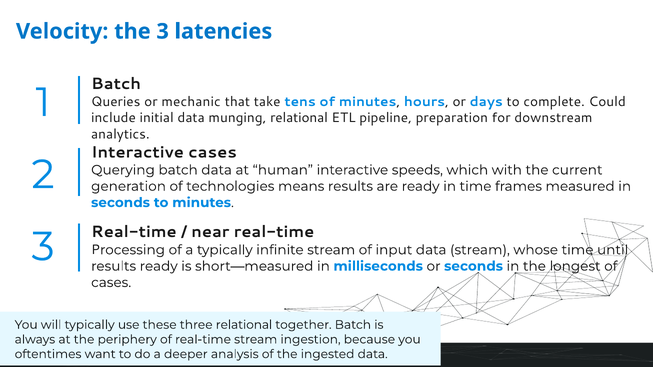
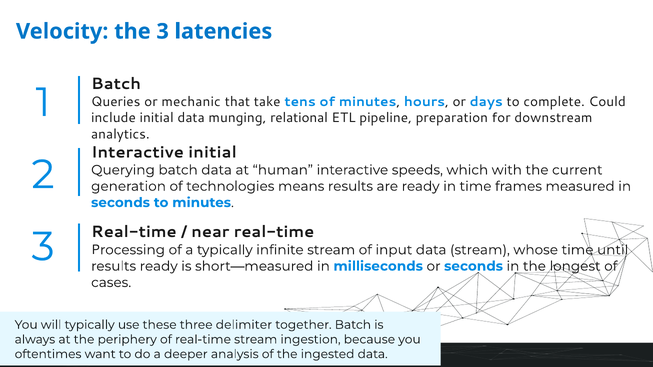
Interactive cases: cases -> initial (213, 152)
three relational: relational -> delimiter (244, 325)
